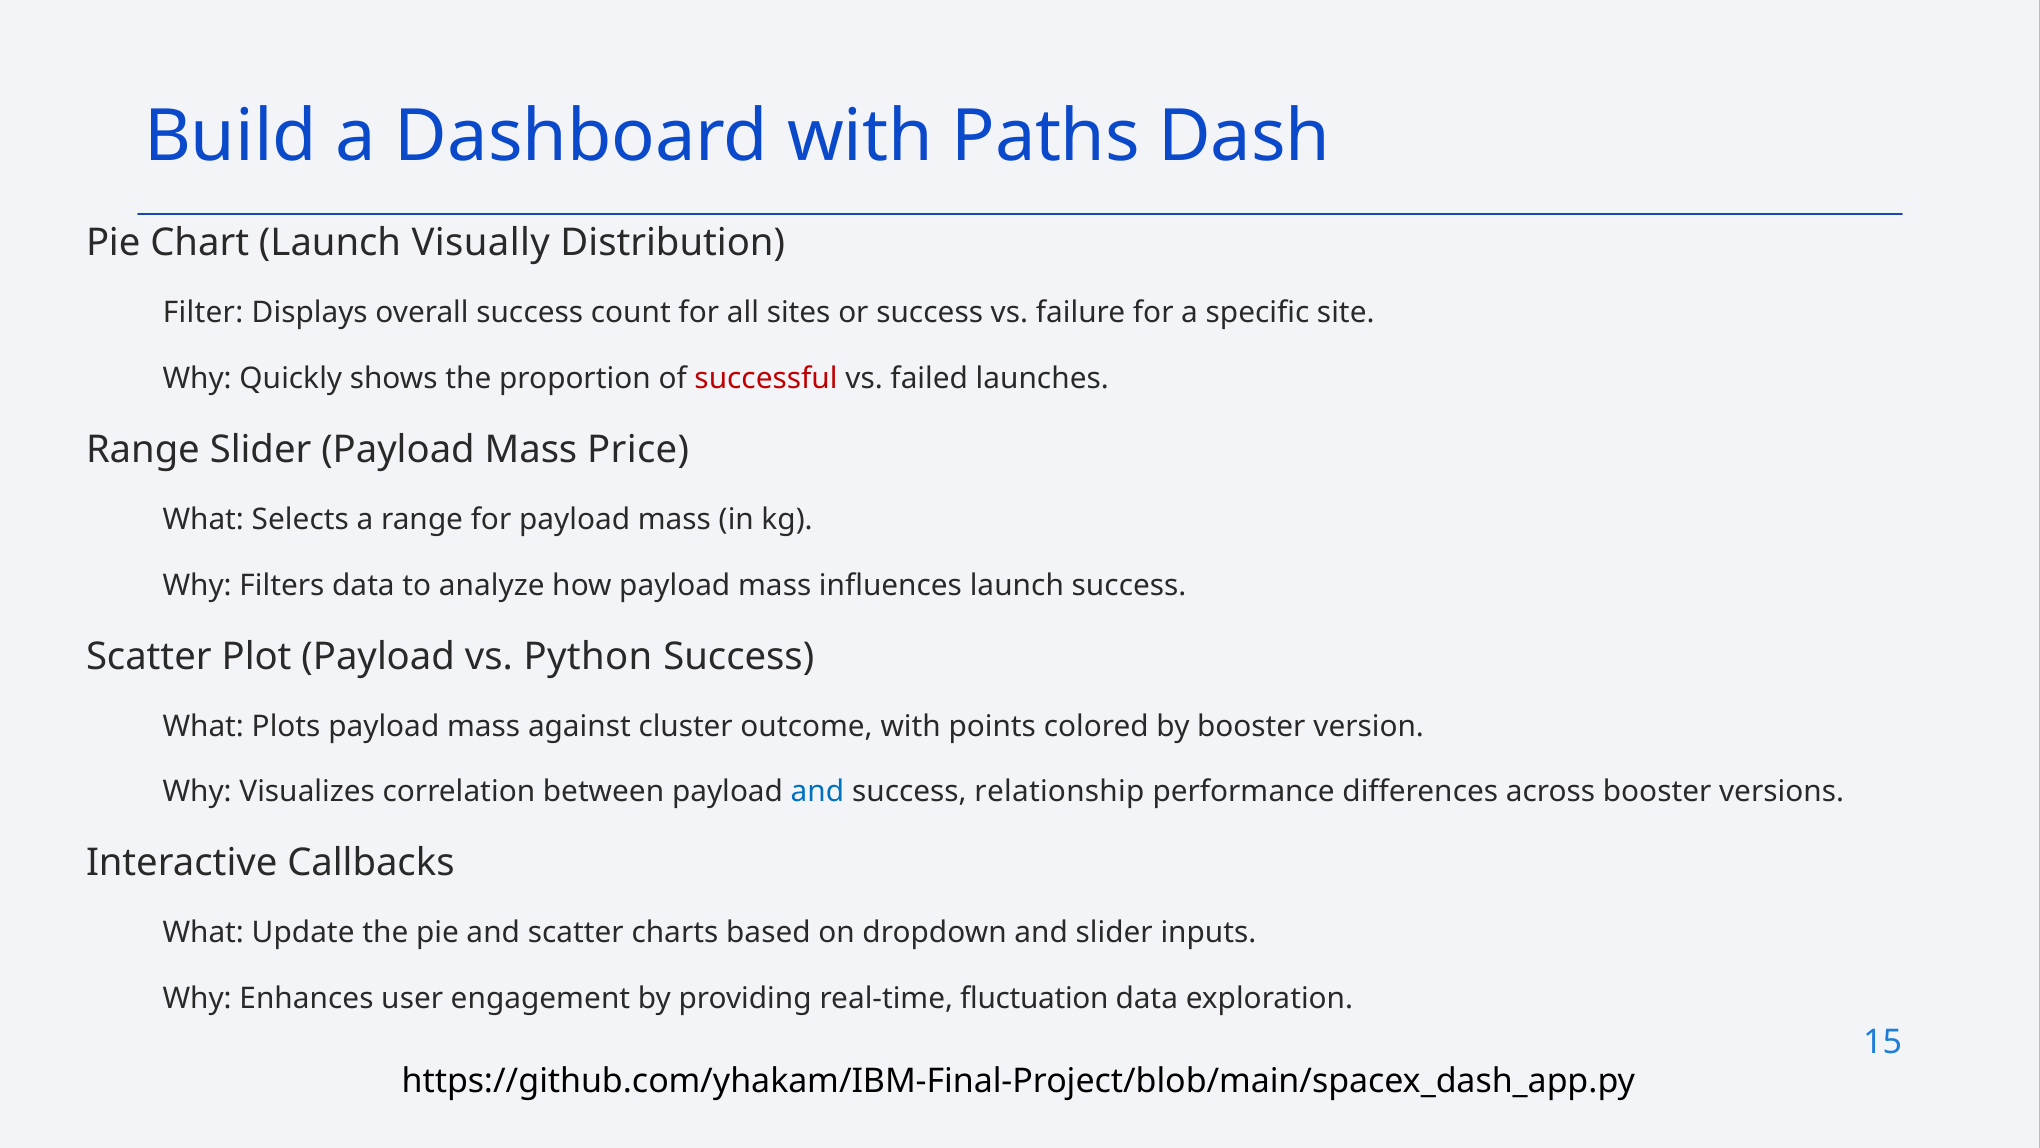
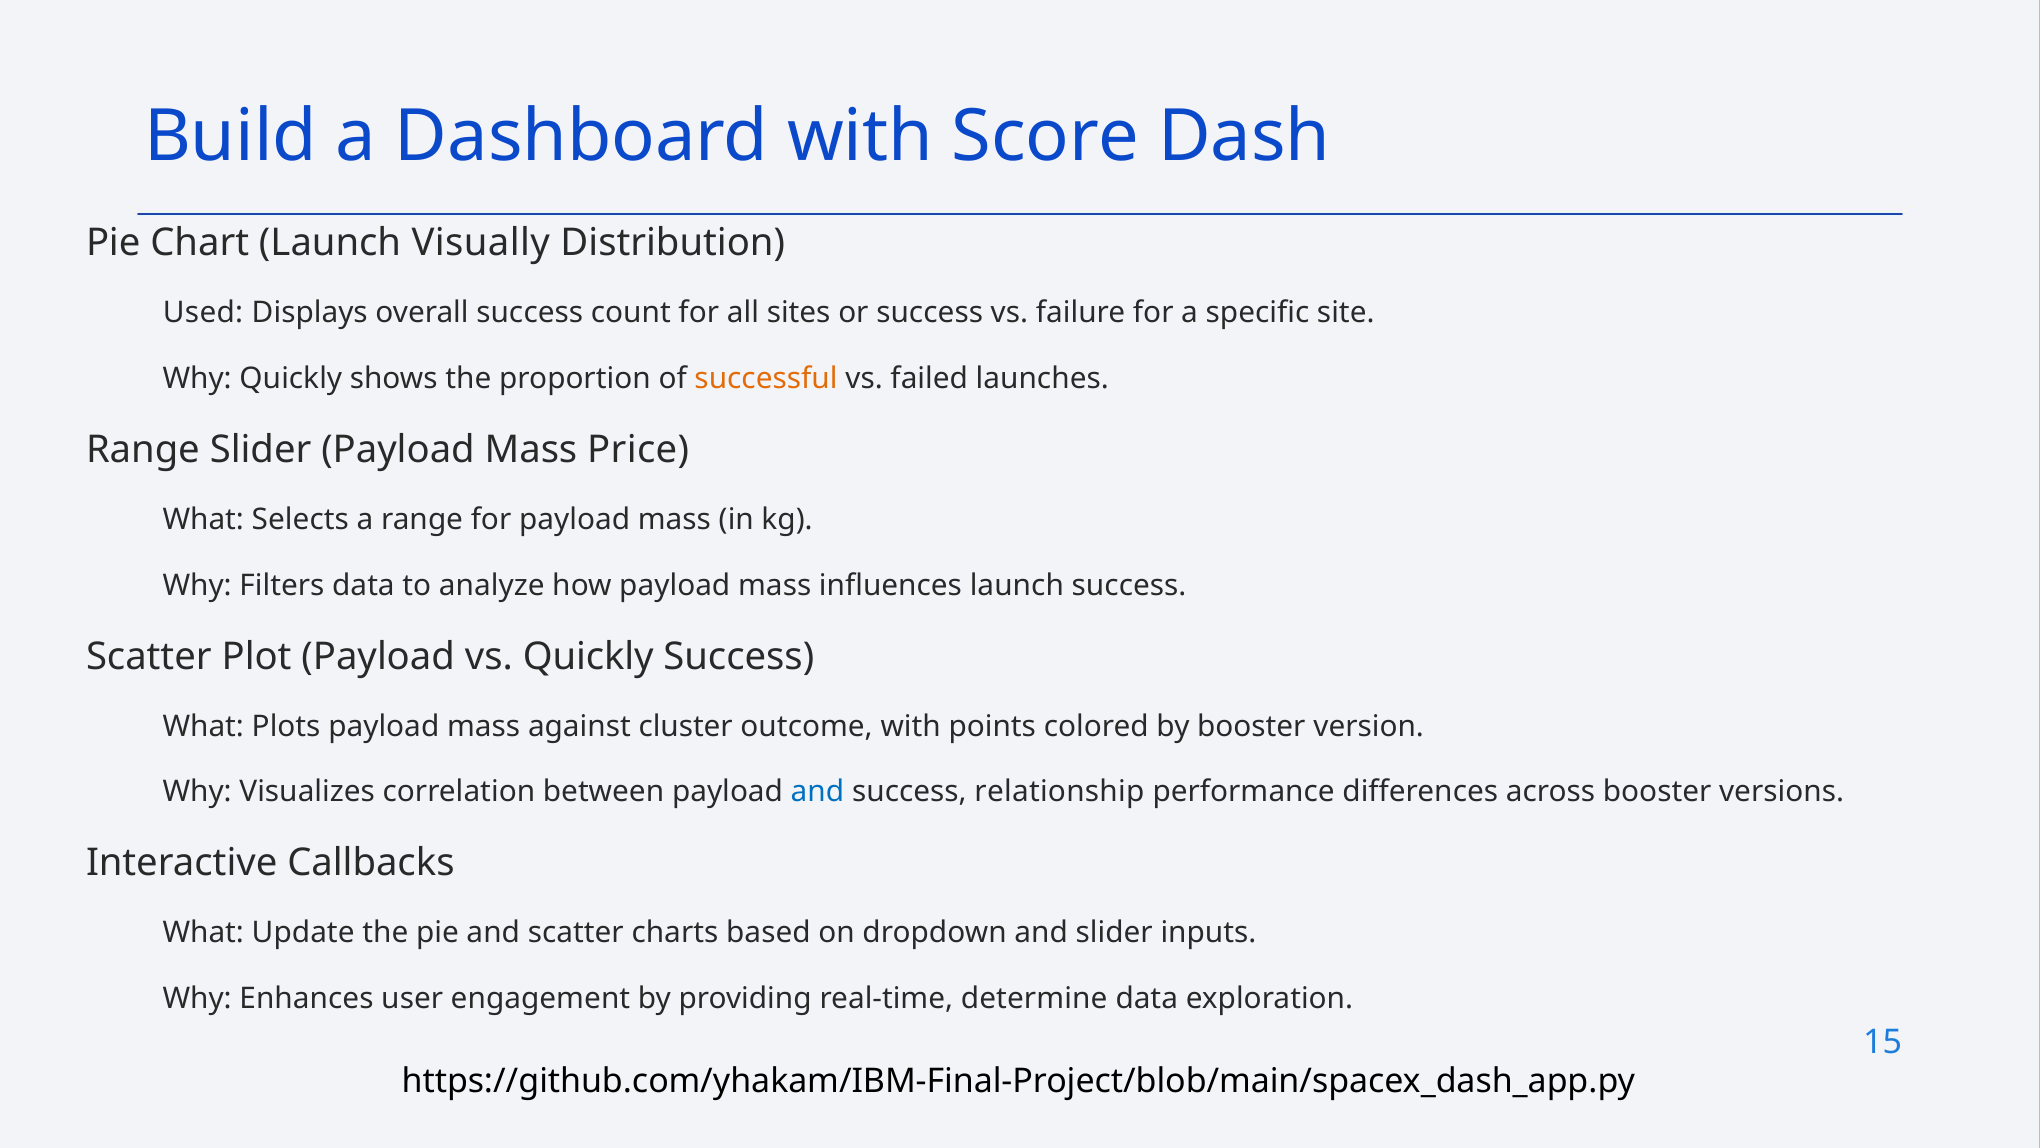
Paths: Paths -> Score (1046, 136)
Filter: Filter -> Used (203, 313)
successful colour: red -> orange (766, 378)
vs Python: Python -> Quickly (588, 656)
fluctuation: fluctuation -> determine (1034, 998)
